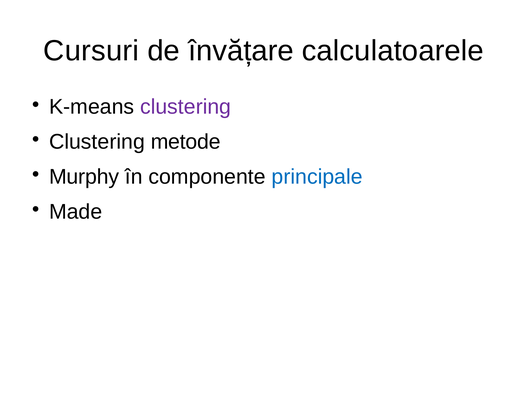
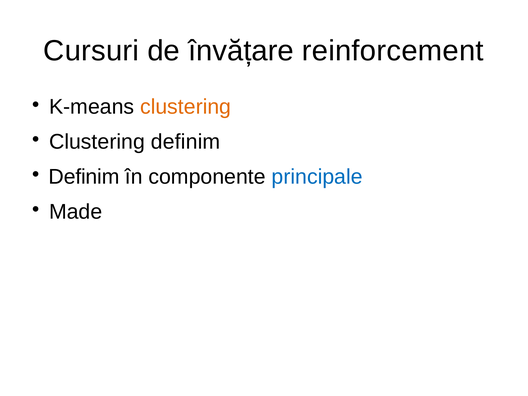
calculatoarele: calculatoarele -> reinforcement (393, 51)
clustering colour: purple -> orange (186, 107)
Clustering metode: metode -> definim (186, 142)
Murphy: Murphy -> Definim (84, 177)
